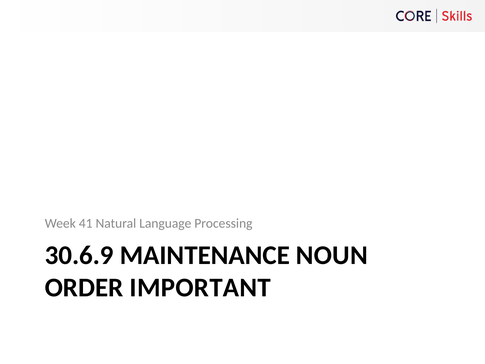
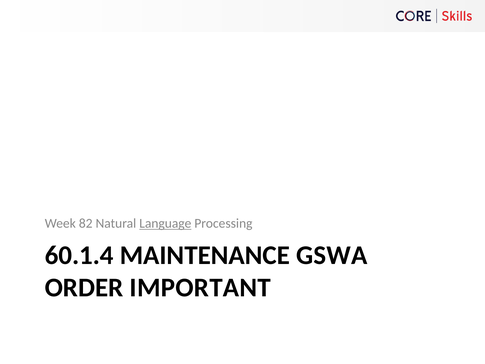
41: 41 -> 82 (86, 223)
Language underline: none -> present (165, 223)
30.6.9: 30.6.9 -> 60.1.4 (79, 255)
NOUN: NOUN -> GSWA (332, 255)
